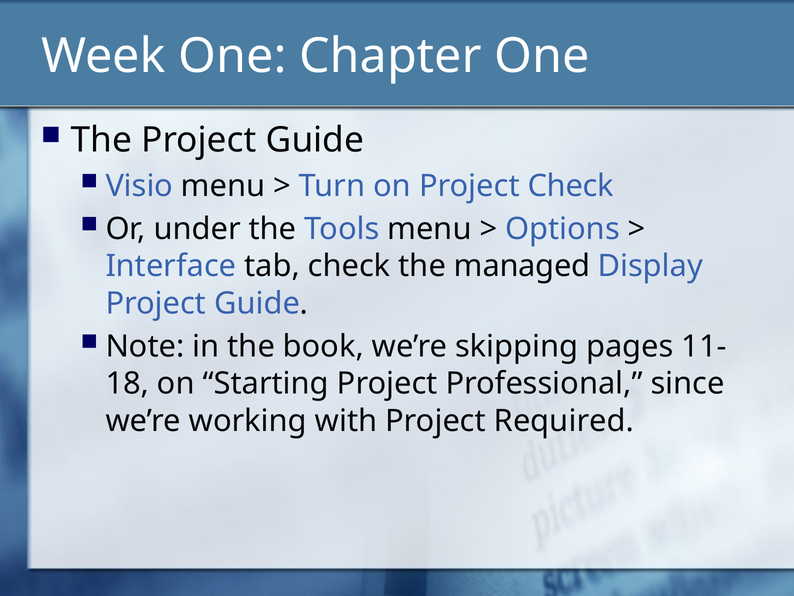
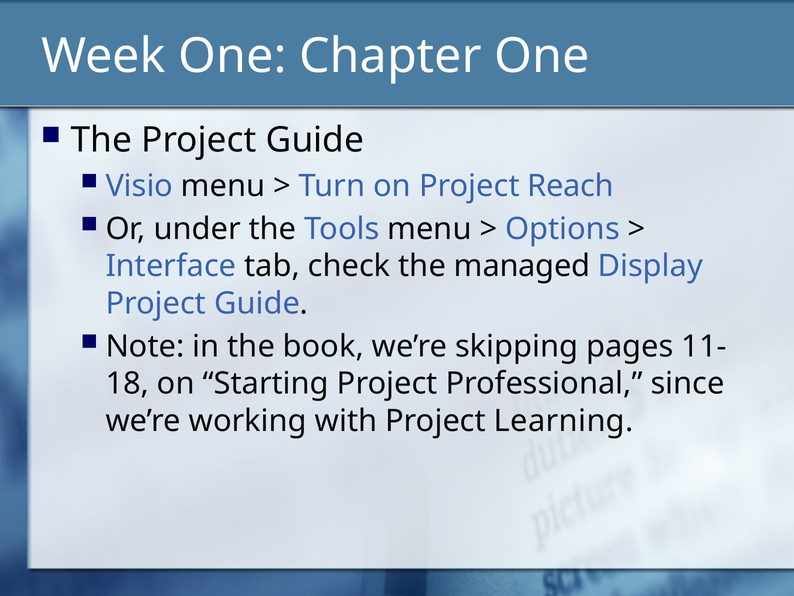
Project Check: Check -> Reach (571, 186)
Required: Required -> Learning (564, 421)
